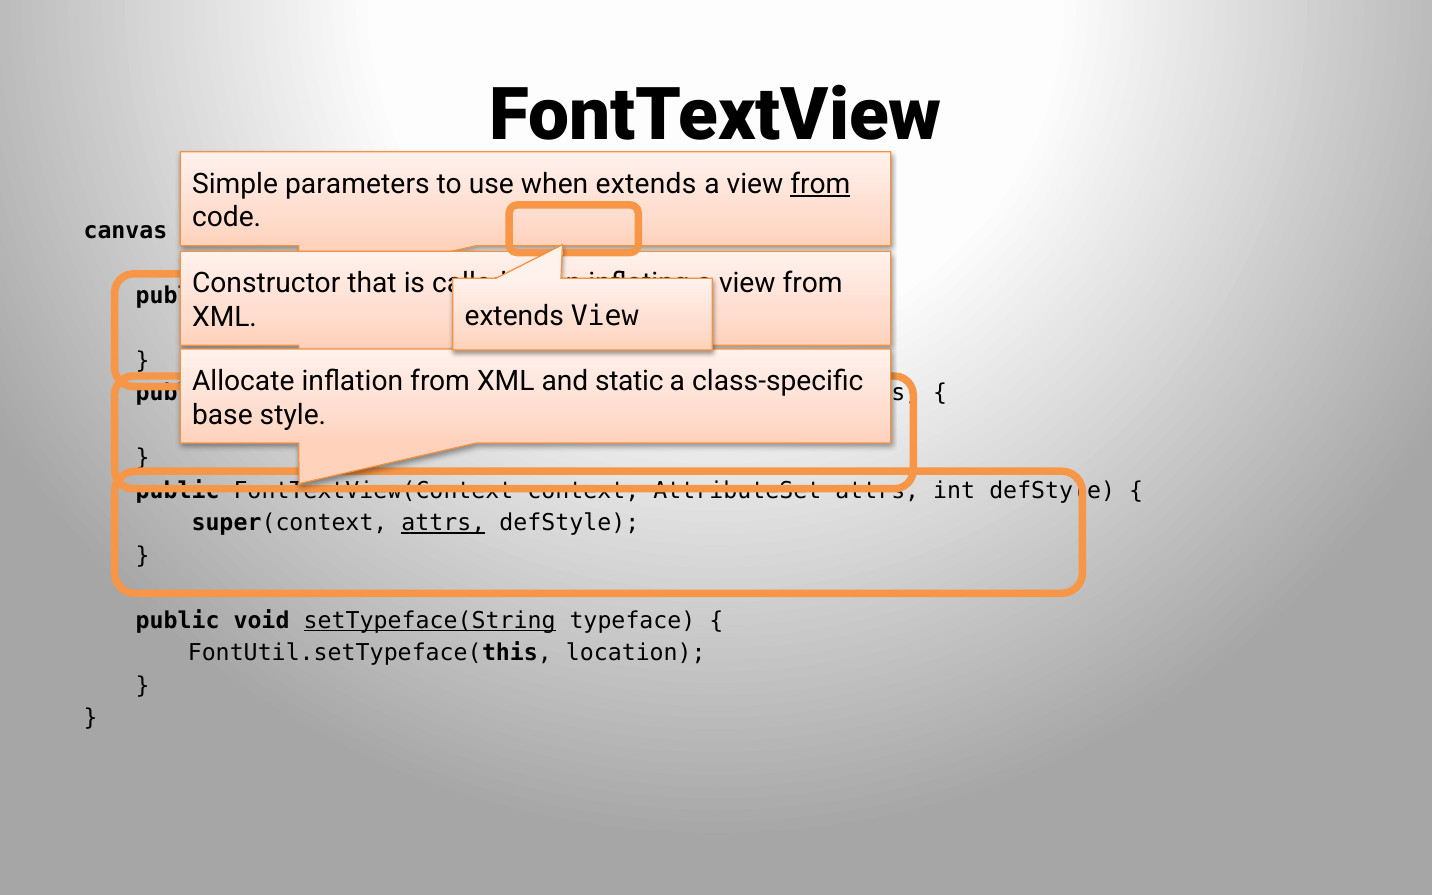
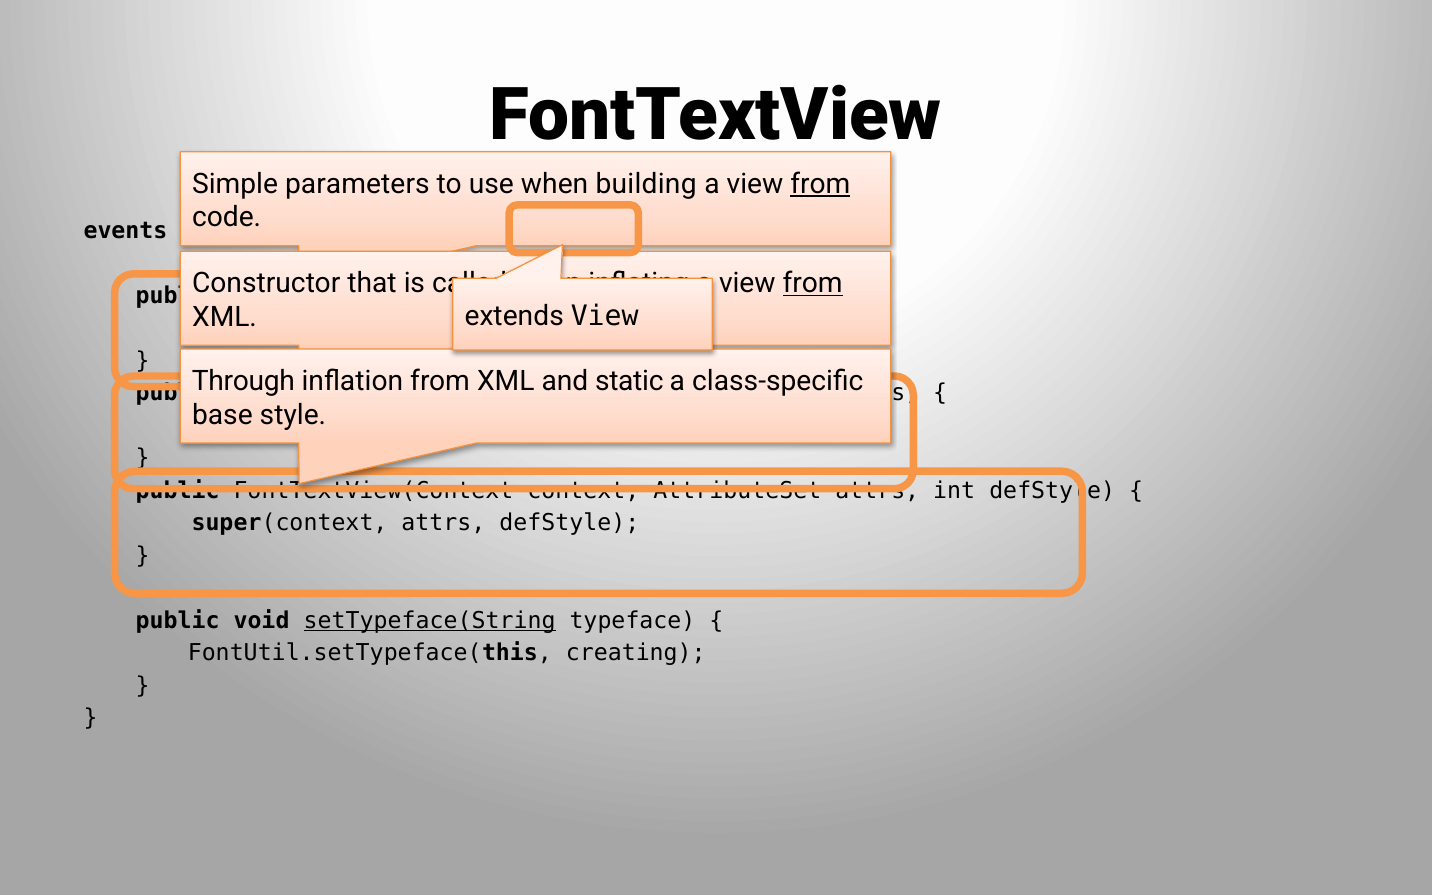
when extends: extends -> building (646, 184)
canvas: canvas -> events (125, 230)
from underline: none -> present (813, 283)
Allocate: Allocate -> Through (243, 381)
attrs underline: present -> none (443, 523)
location: location -> creating (636, 653)
